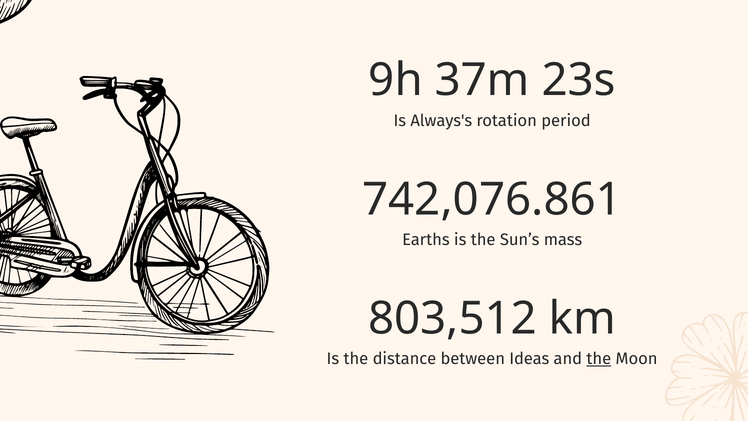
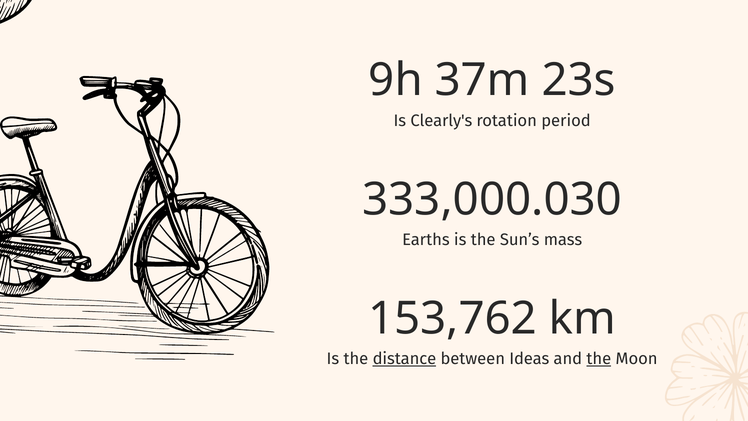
Always's: Always's -> Clearly's (441, 121)
742,076.861: 742,076.861 -> 333,000.030 (492, 199)
803,512: 803,512 -> 153,762 (453, 318)
distance underline: none -> present (404, 359)
